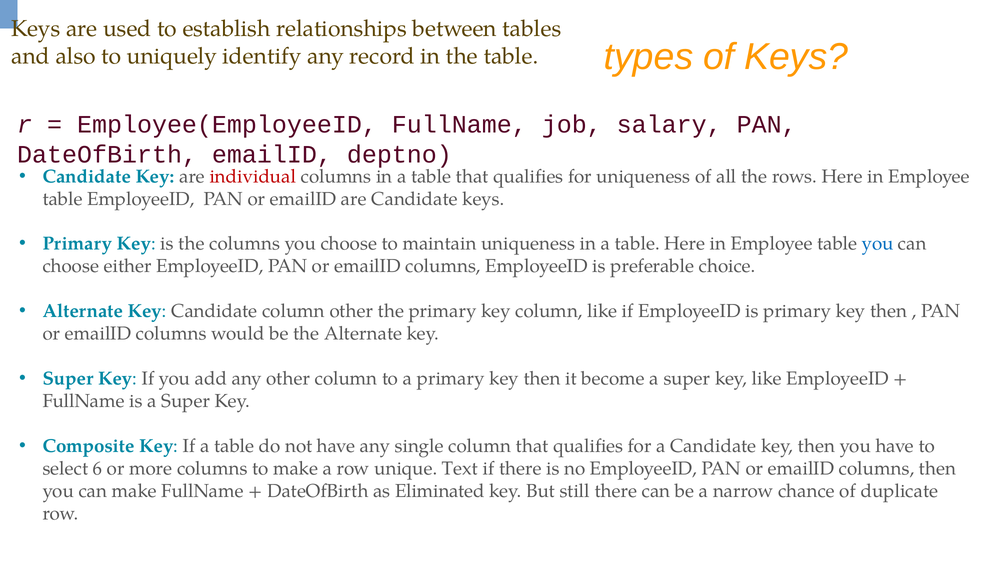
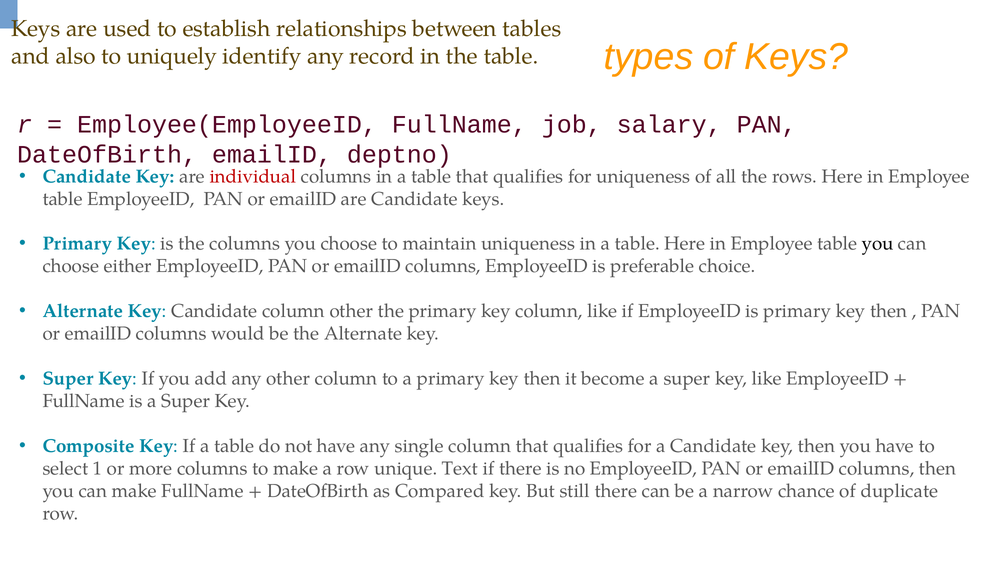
you colour: blue -> black (878, 244)
6: 6 -> 1 (98, 469)
Eliminated: Eliminated -> Compared (440, 491)
